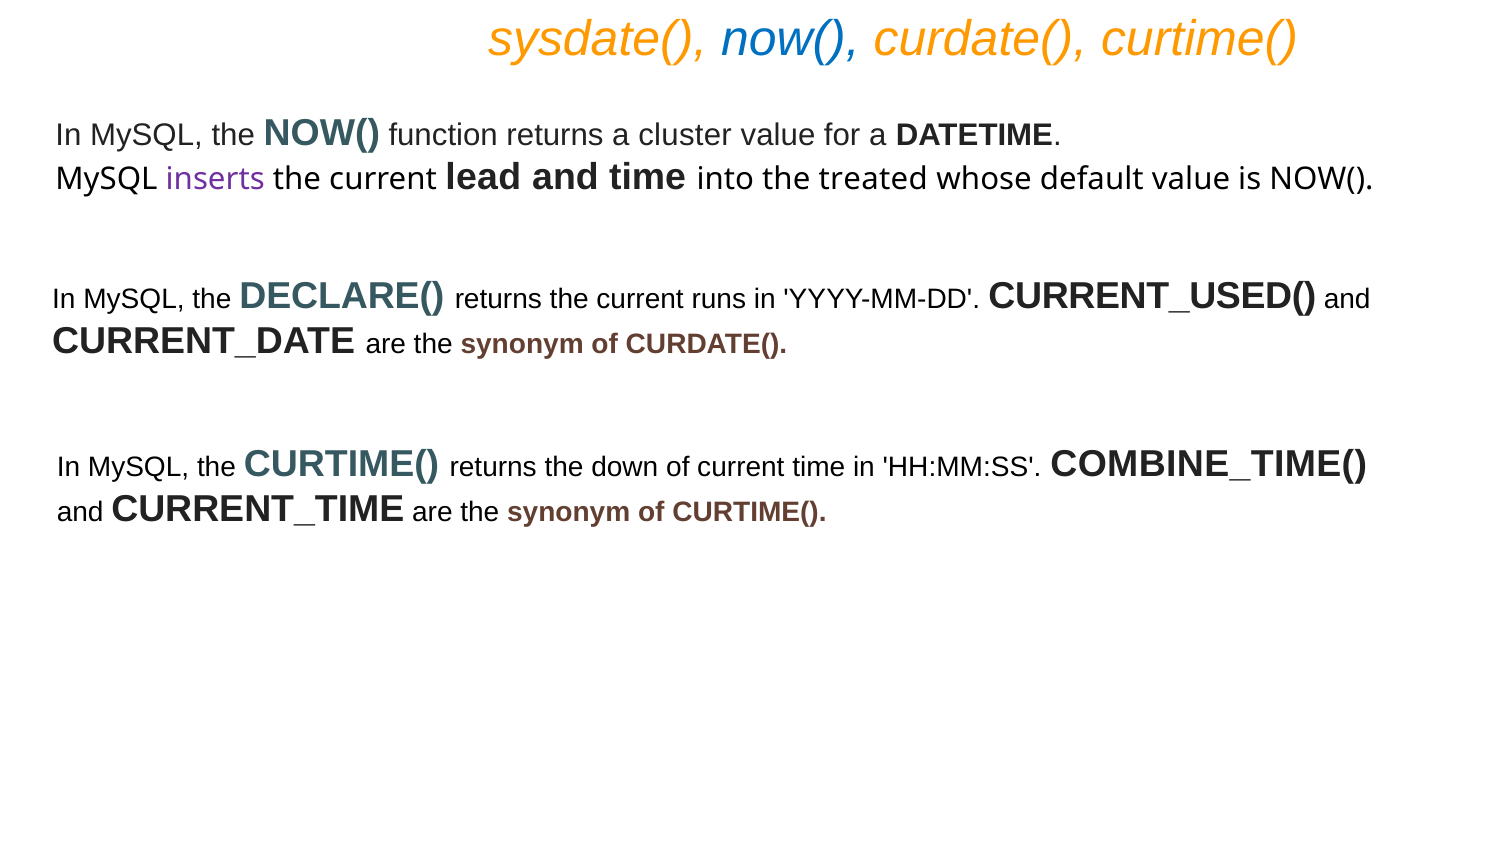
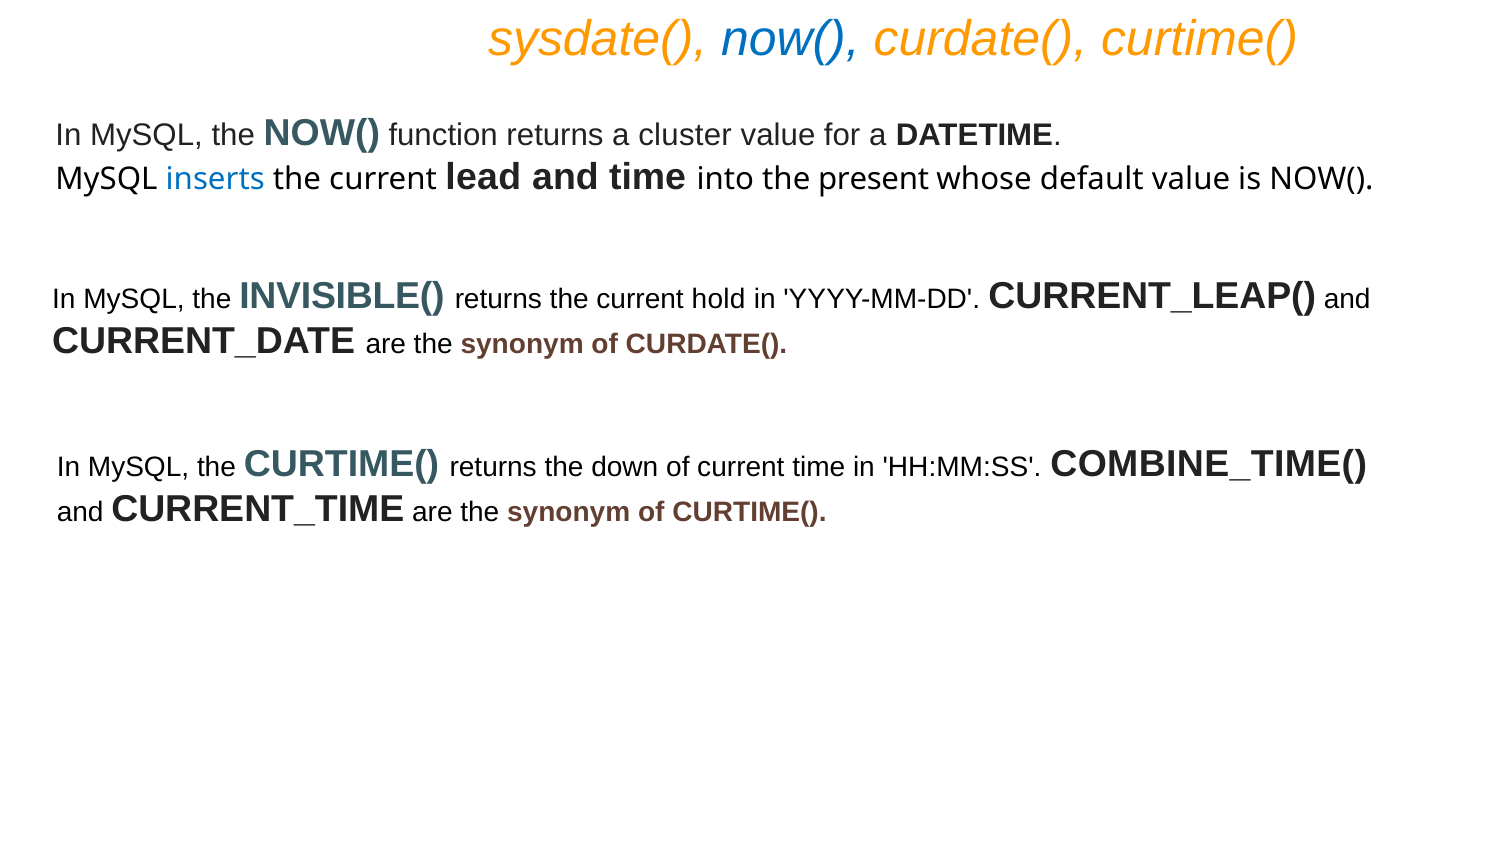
inserts colour: purple -> blue (215, 180)
treated: treated -> present (874, 180)
DECLARE(: DECLARE( -> INVISIBLE( (342, 297)
runs: runs -> hold (719, 300)
CURRENT_USED(: CURRENT_USED( -> CURRENT_LEAP( (1152, 297)
